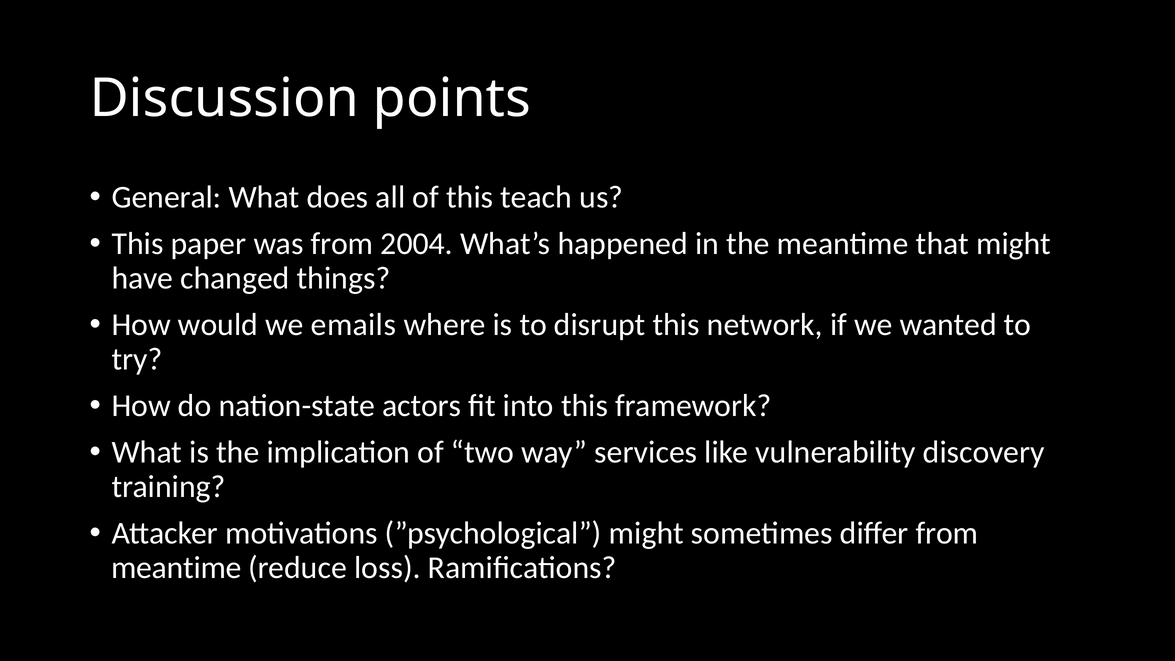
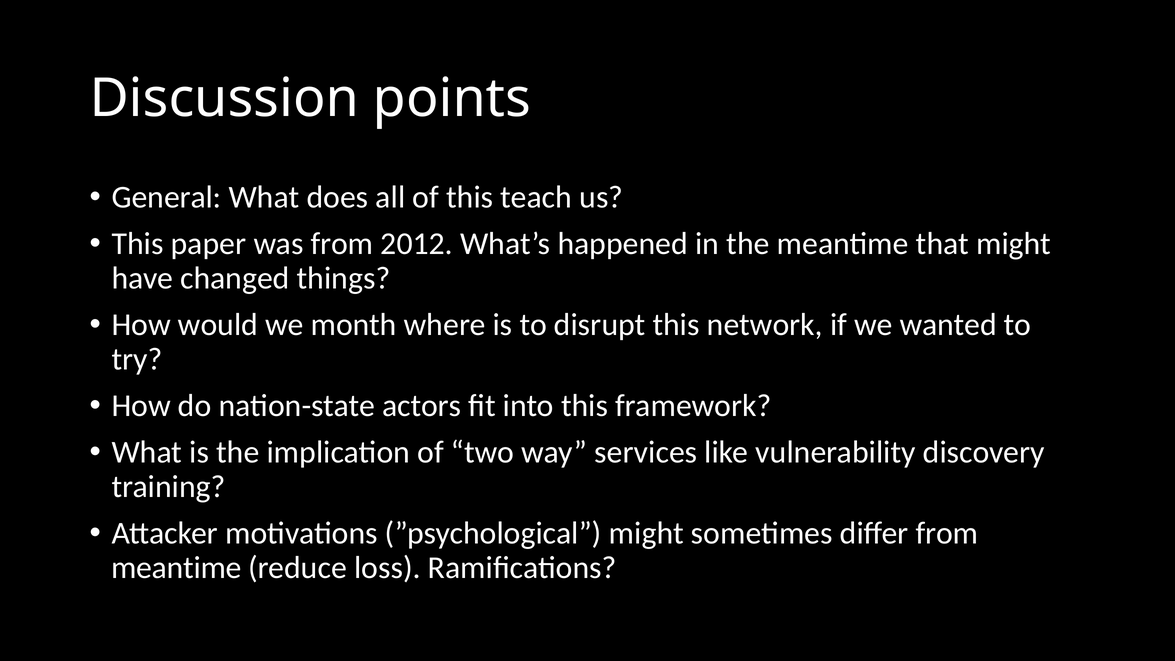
2004: 2004 -> 2012 (417, 244)
emails: emails -> month (354, 325)
